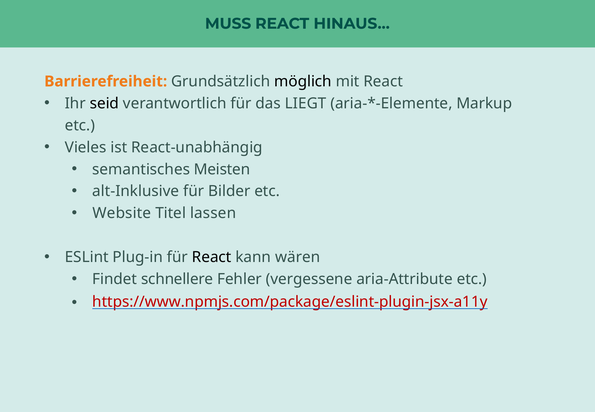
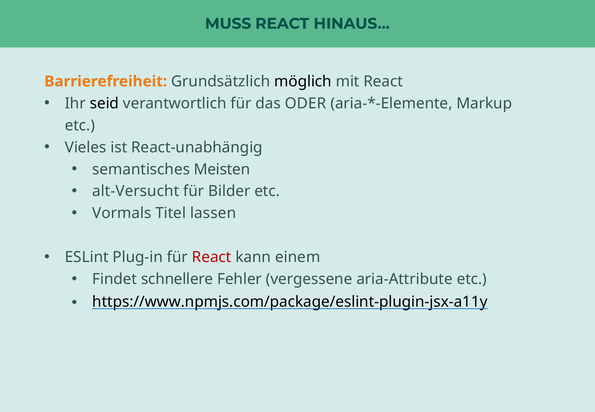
LIEGT: LIEGT -> ODER (306, 103)
alt-Inklusive: alt-Inklusive -> alt-Versucht (136, 191)
Website: Website -> Vormals (122, 213)
React colour: black -> red (212, 257)
wären: wären -> einem (298, 257)
https://www.npmjs.com/package/eslint-plugin-jsx-a11y colour: red -> black (290, 302)
